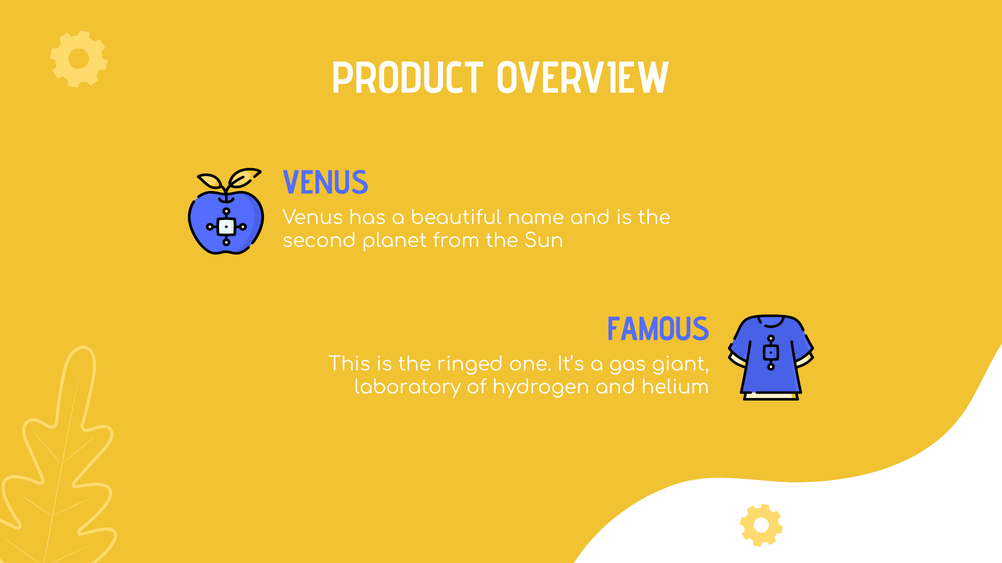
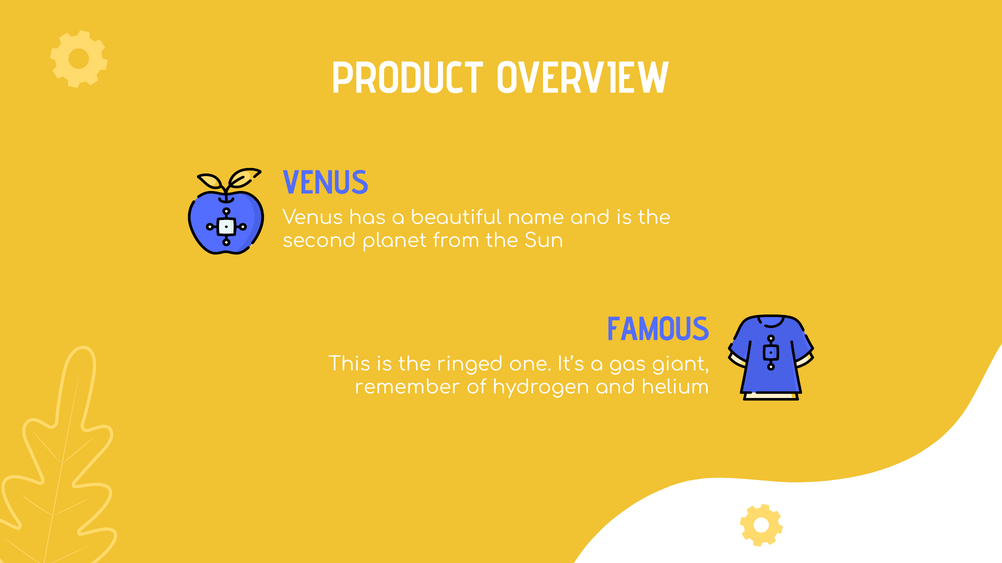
laboratory: laboratory -> remember (407, 388)
